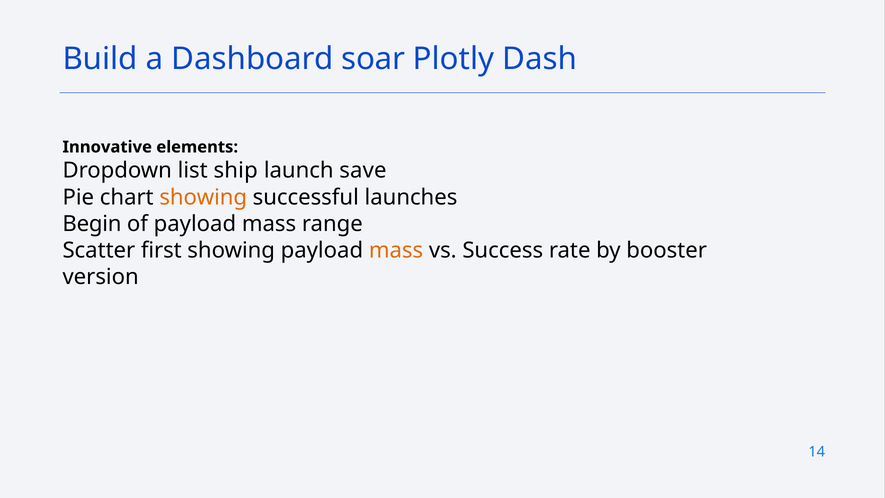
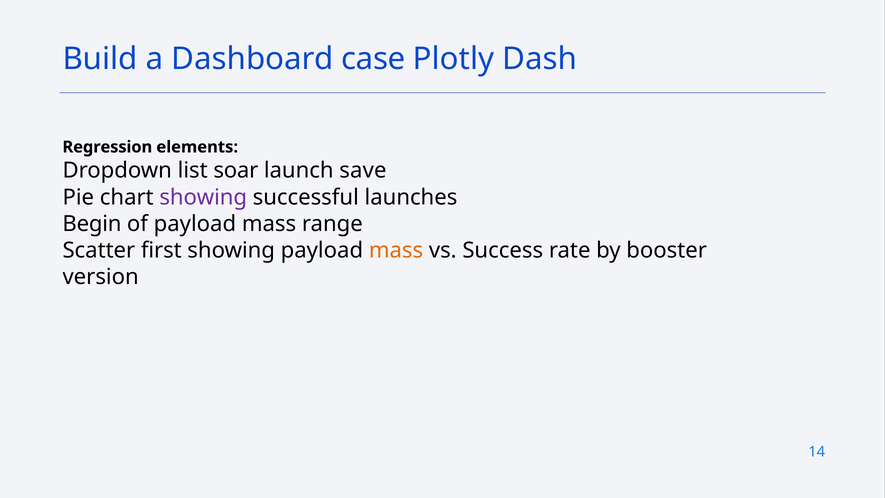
soar: soar -> case (373, 59)
Innovative: Innovative -> Regression (107, 147)
ship: ship -> soar (236, 171)
showing colour: orange -> purple (203, 197)
